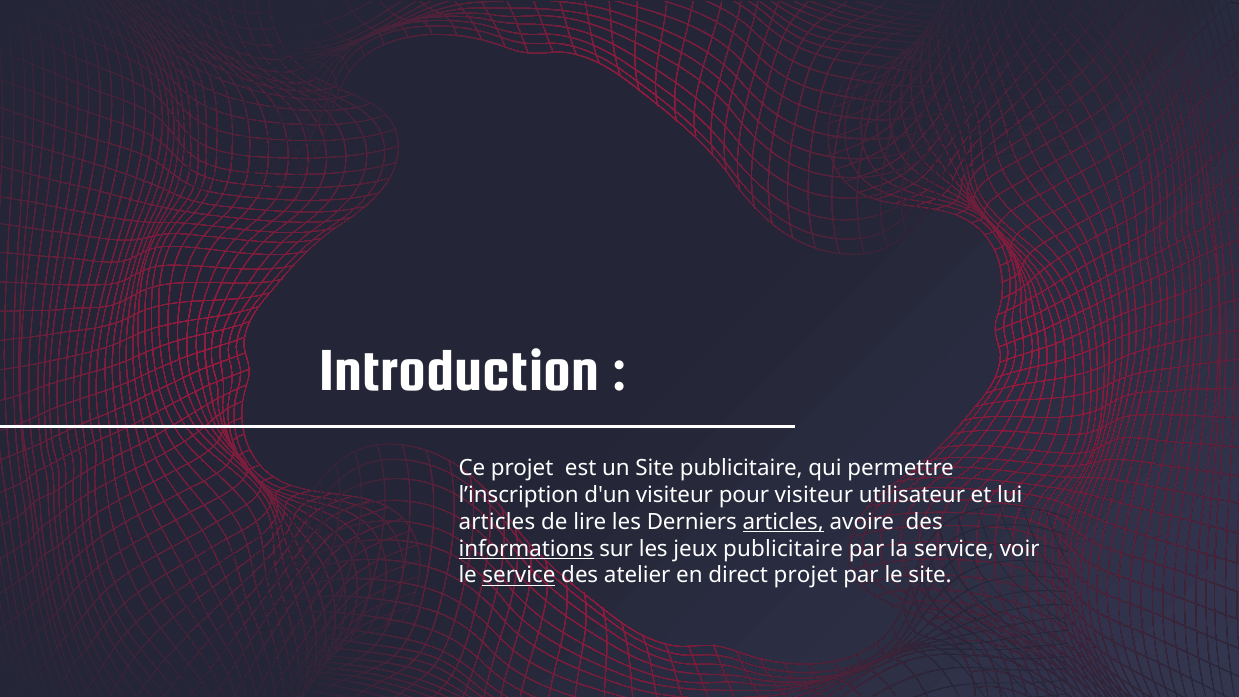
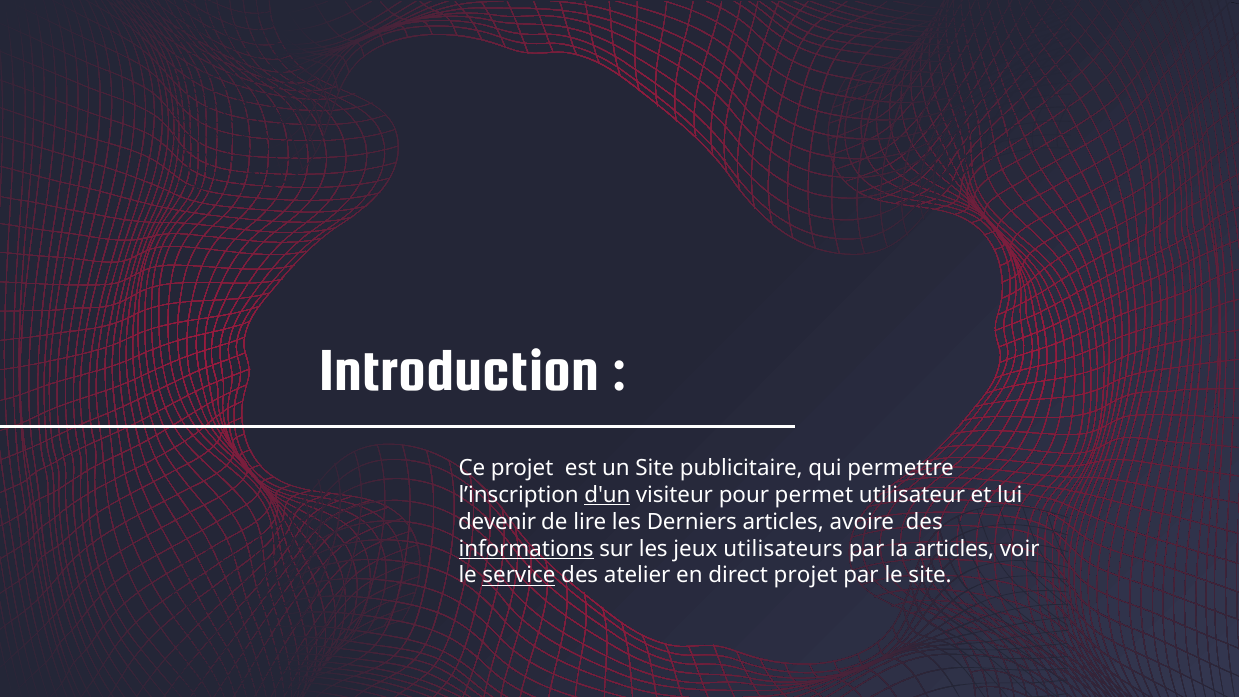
d'un underline: none -> present (607, 495)
pour visiteur: visiteur -> permet (814, 495)
articles: articles -> devenir (497, 522)
articles underline: present -> none (783, 522)
jeux publicitaire: publicitaire -> utilisateurs (783, 549)
la service: service -> articles (954, 549)
